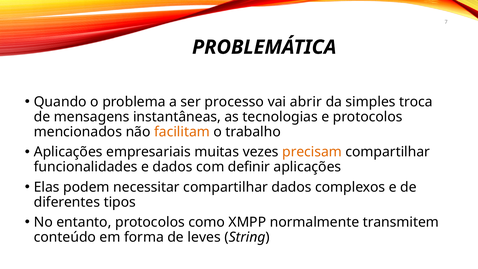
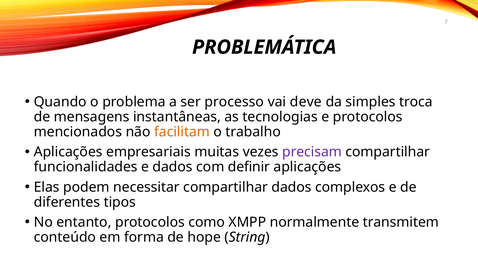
abrir: abrir -> deve (306, 102)
precisam colour: orange -> purple (312, 152)
leves: leves -> hope (204, 237)
